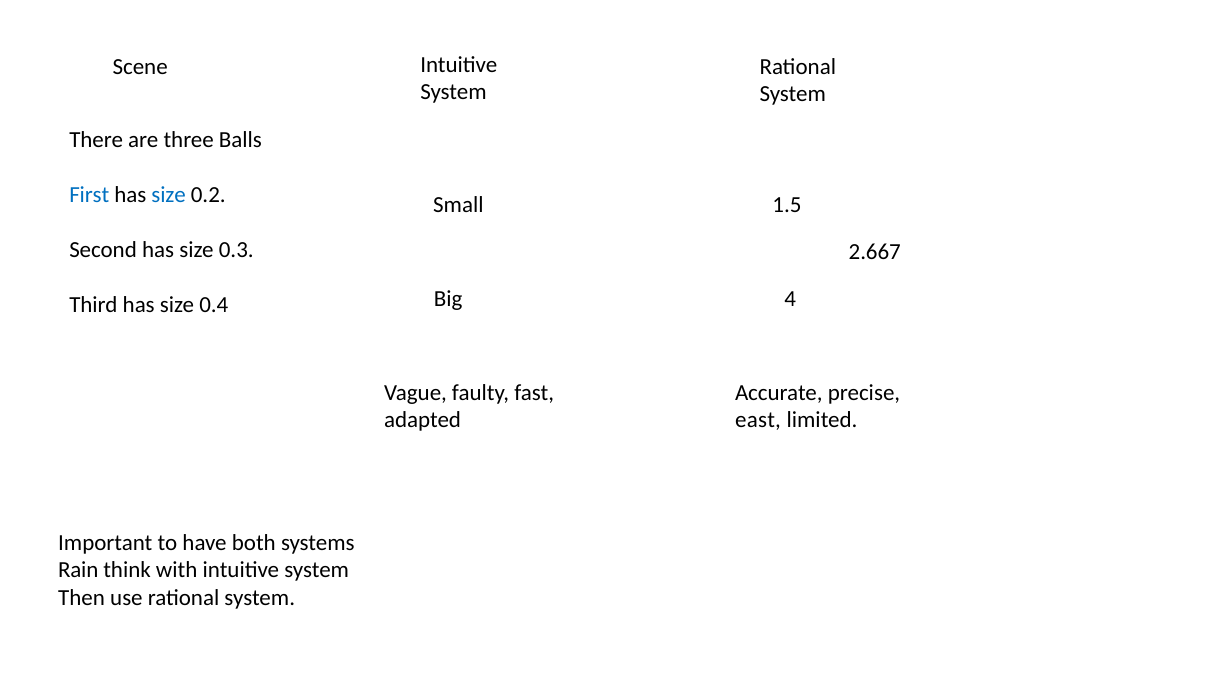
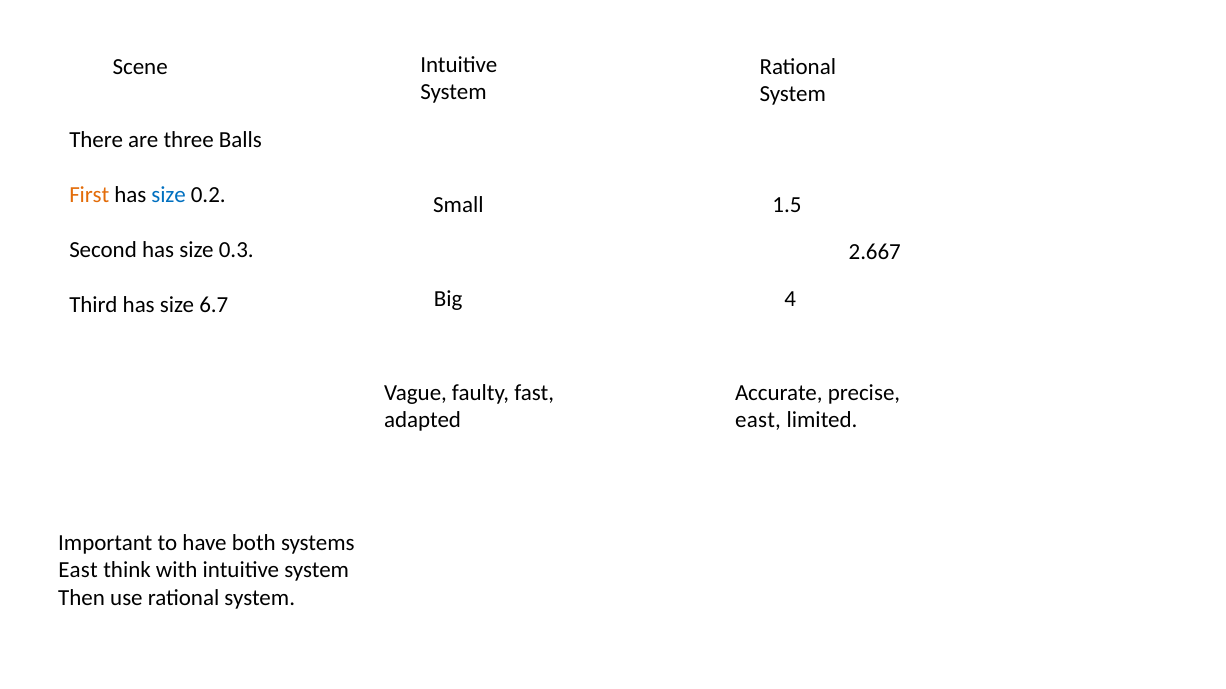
First colour: blue -> orange (89, 195)
0.4: 0.4 -> 6.7 (214, 305)
Rain: Rain -> East (78, 571)
